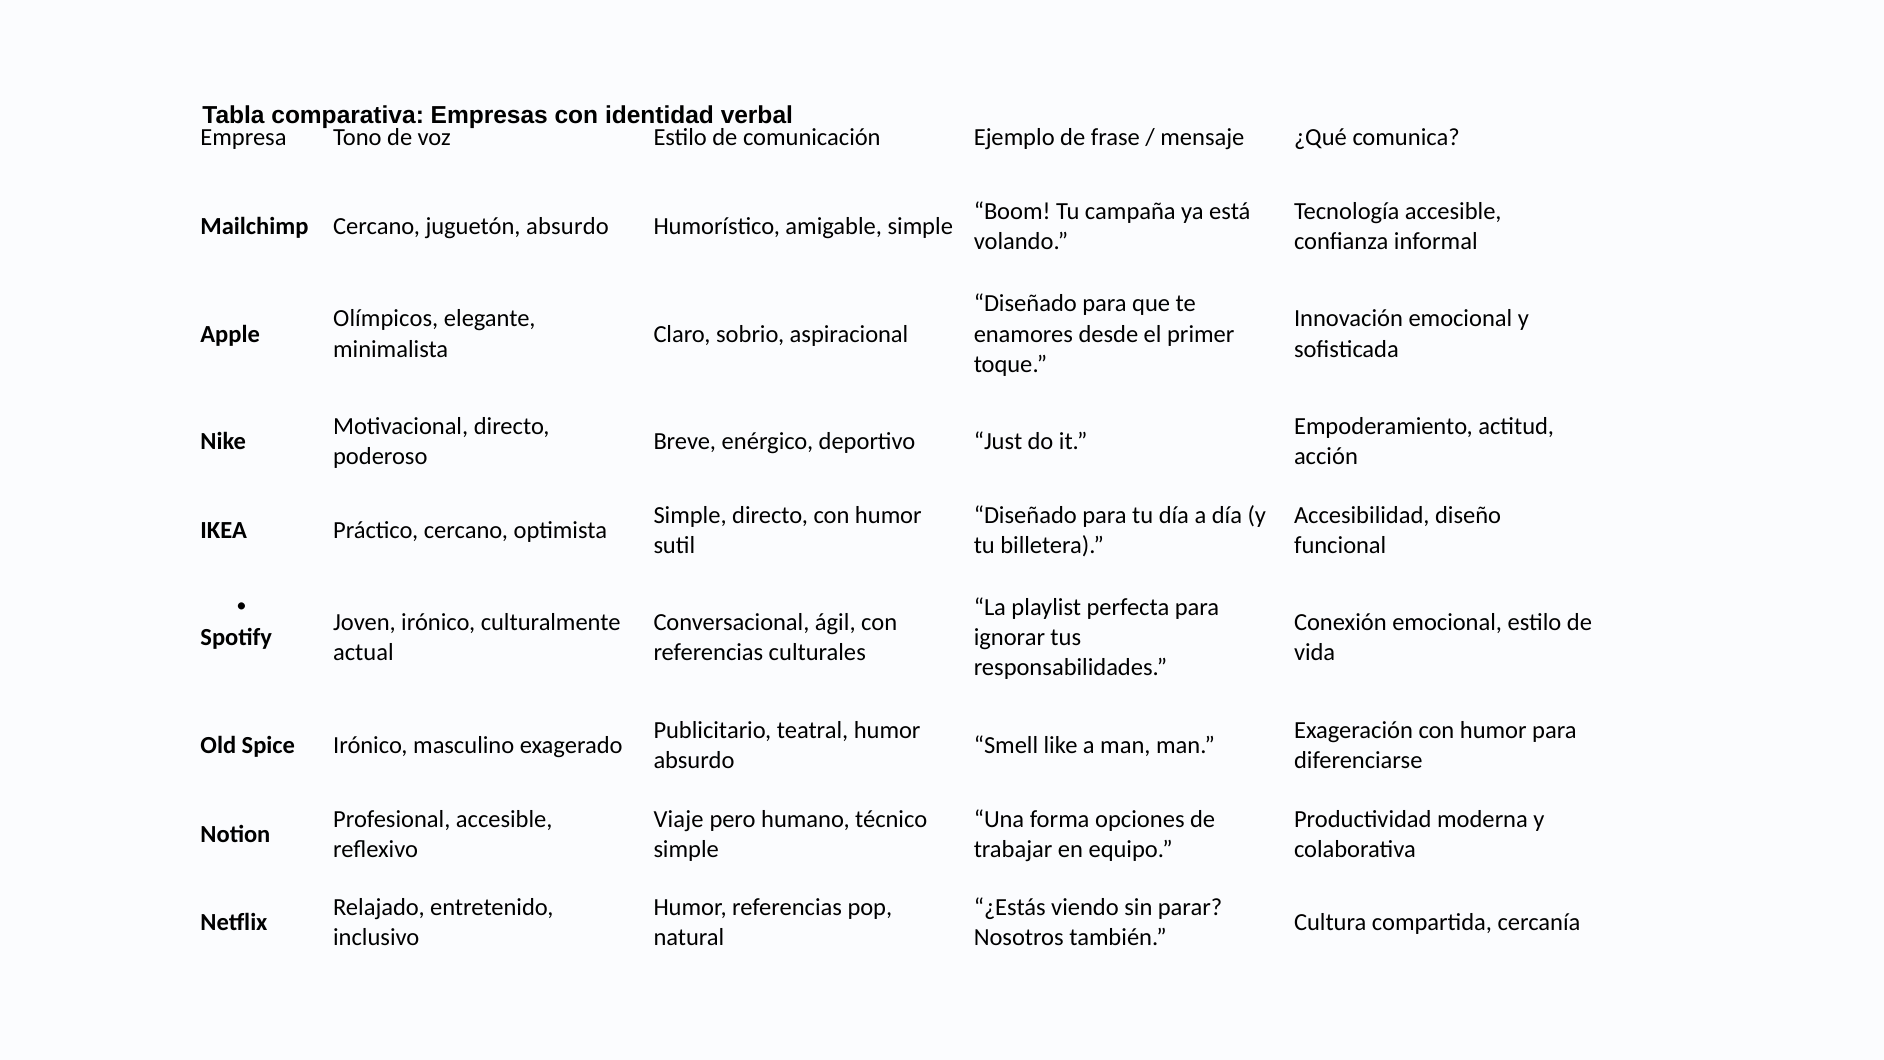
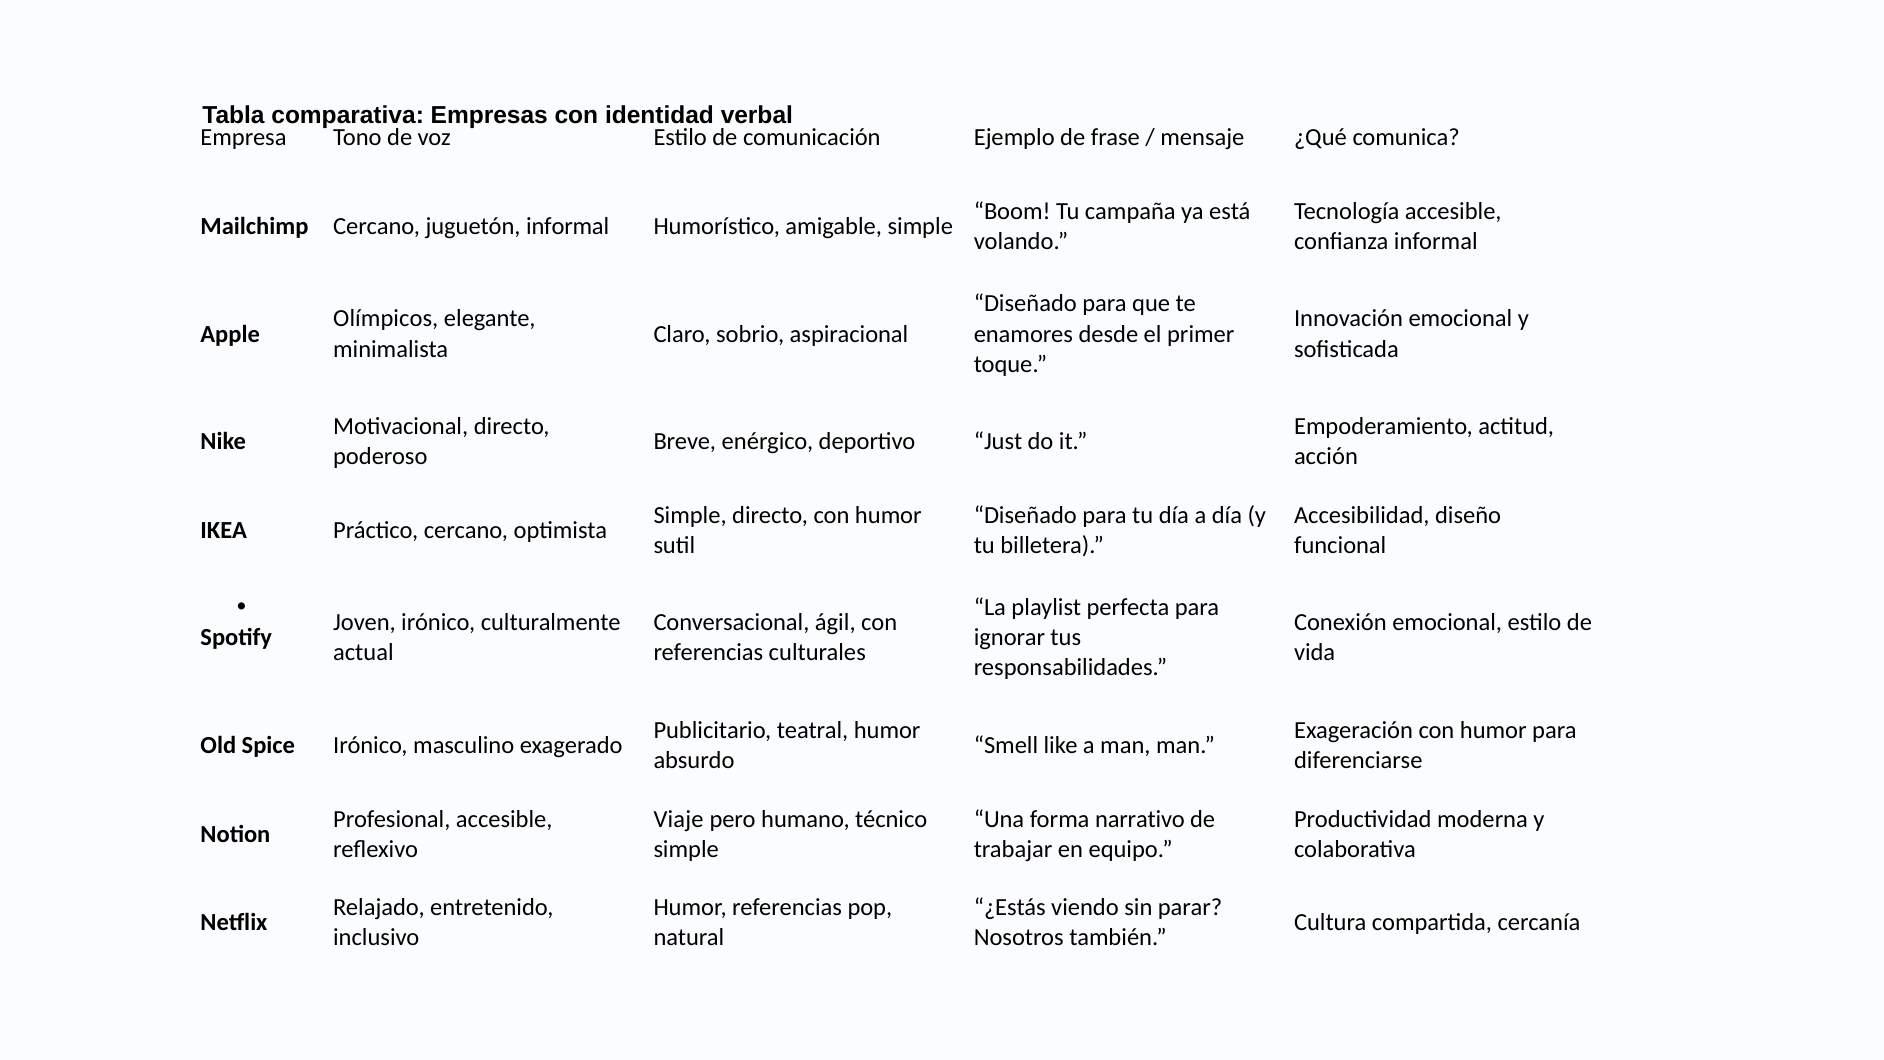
juguetón absurdo: absurdo -> informal (568, 226)
opciones: opciones -> narrativo (1140, 819)
